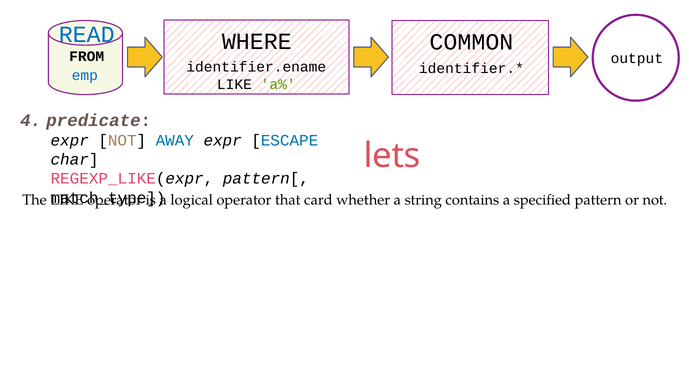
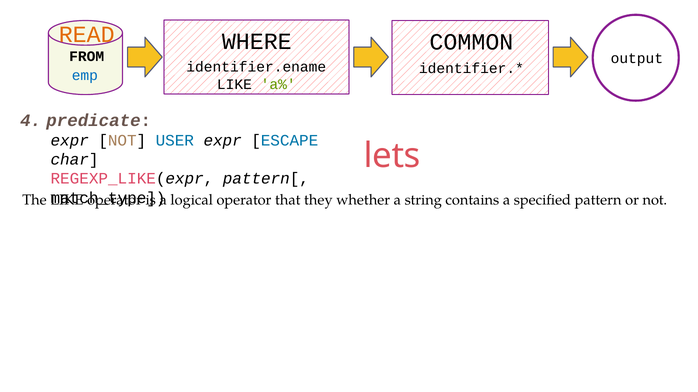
READ colour: blue -> orange (87, 35)
AWAY: AWAY -> USER (175, 141)
card: card -> they (318, 200)
